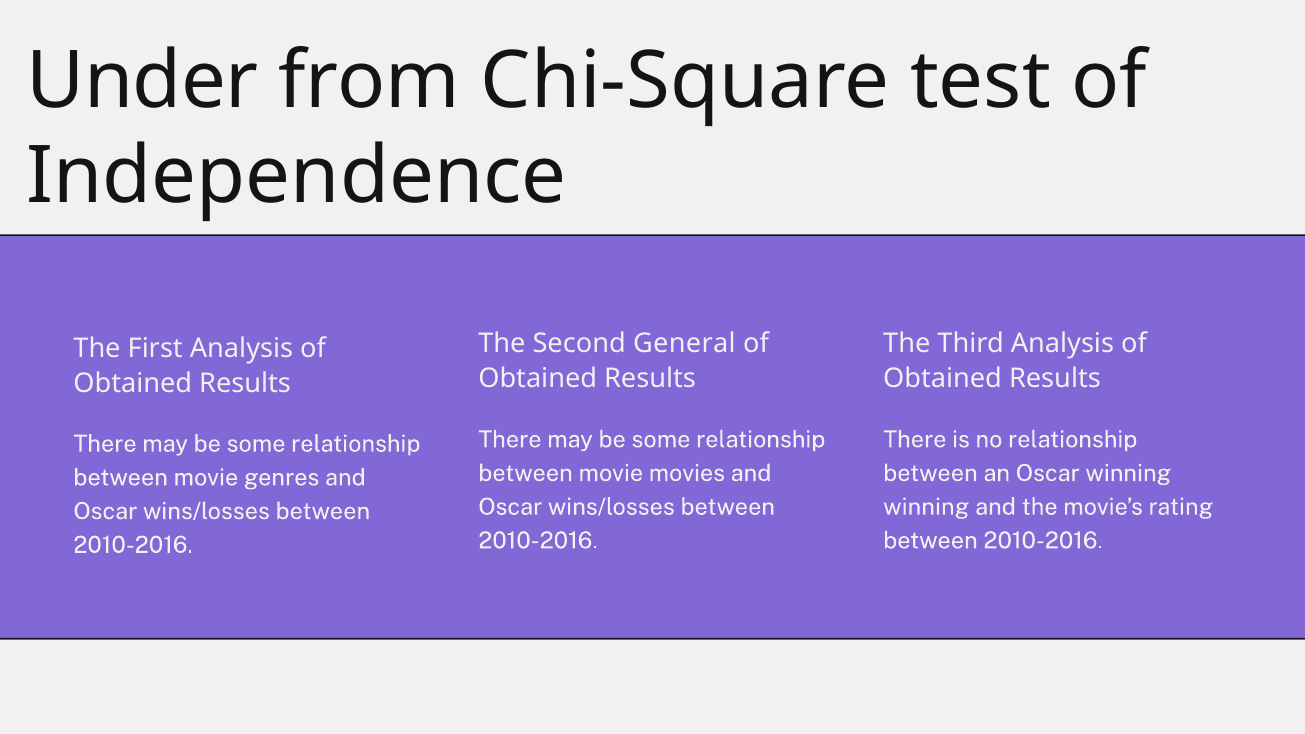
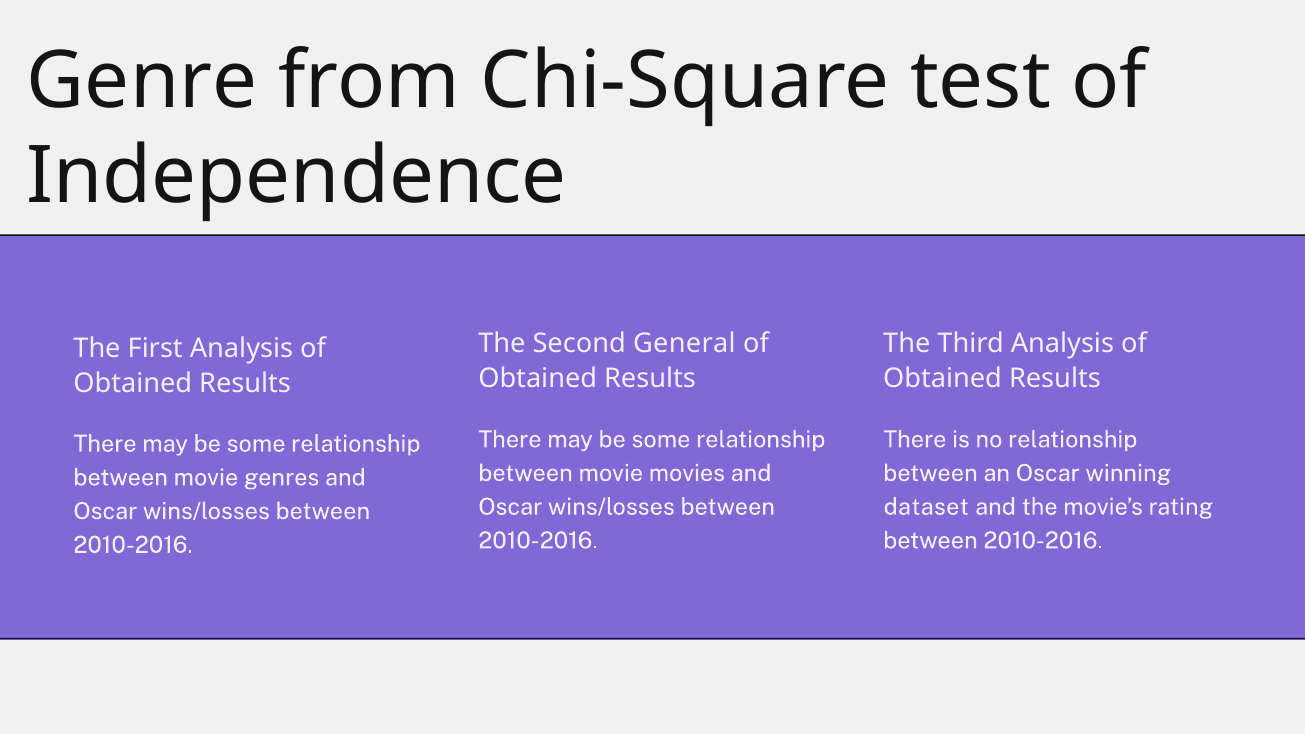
Under: Under -> Genre (142, 81)
winning: winning -> dataset (926, 507)
